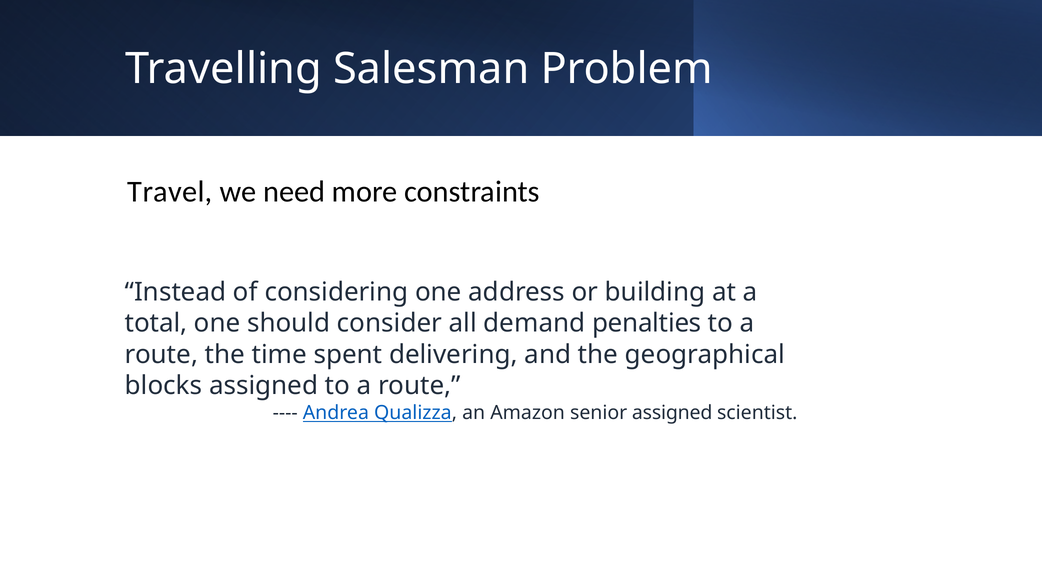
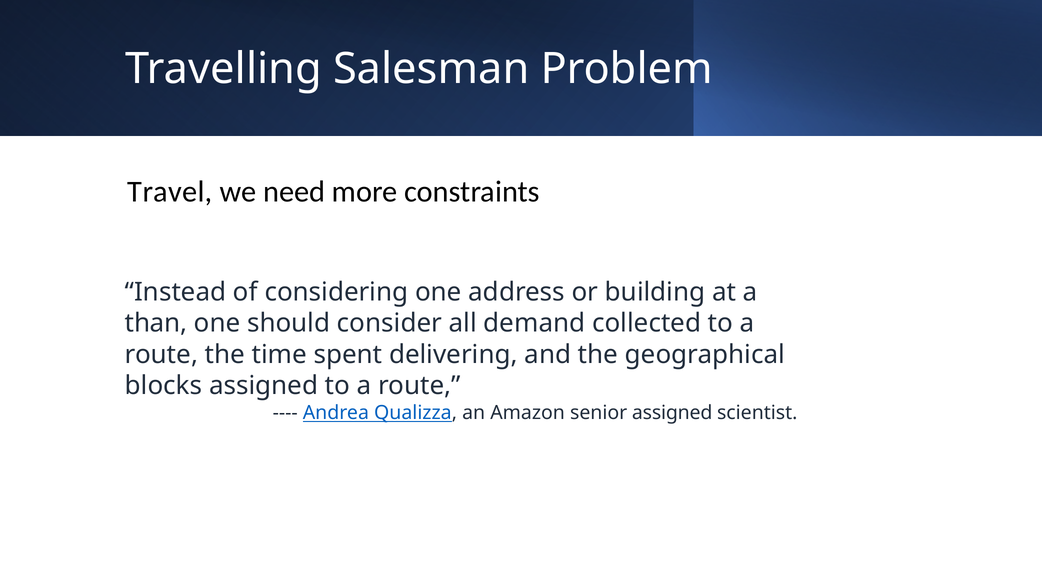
total: total -> than (156, 323)
penalties: penalties -> collected (647, 323)
